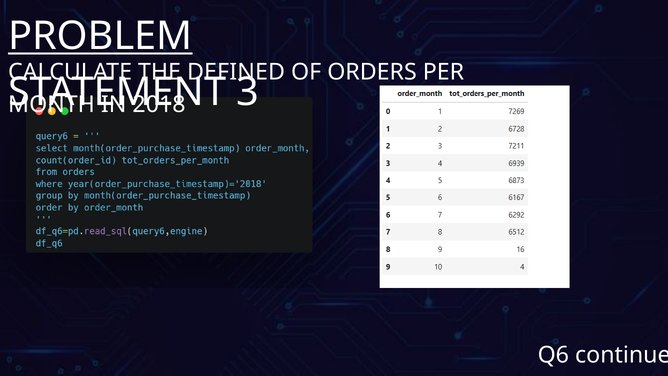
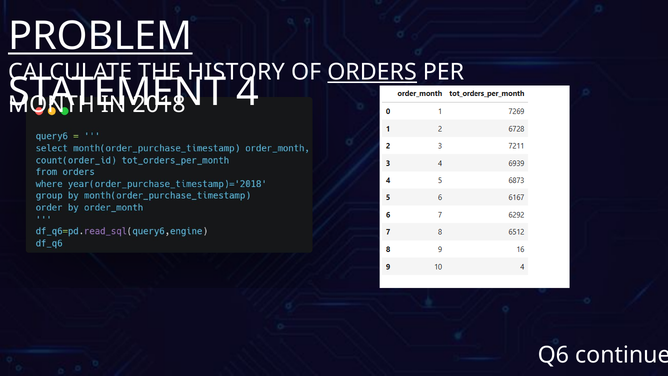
DEFINED: DEFINED -> HISTORY (236, 72)
ORDERS underline: none -> present (372, 72)
3: 3 -> 4 (248, 92)
